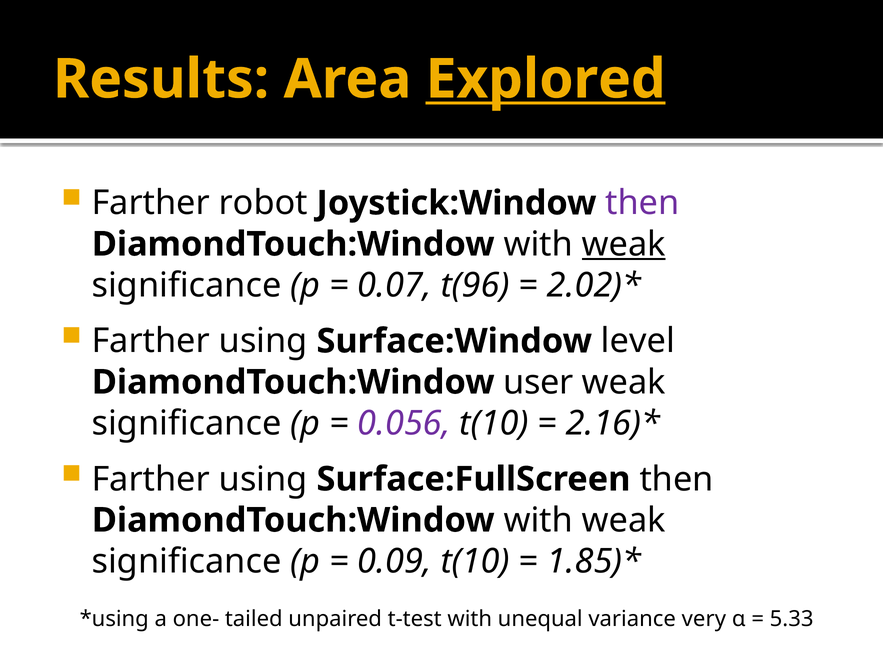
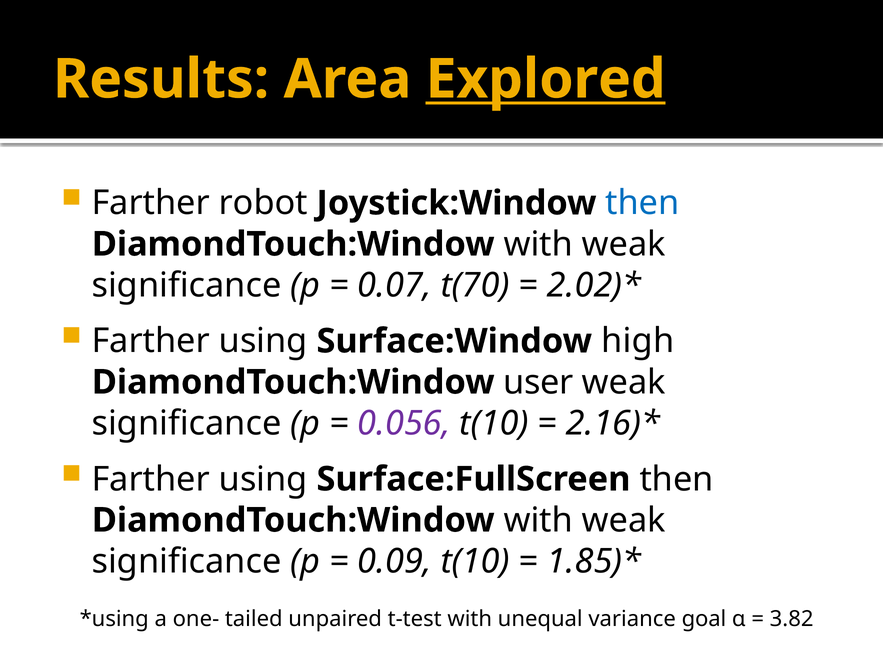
then colour: purple -> blue (642, 203)
weak underline: present -> none (624, 244)
t(96: t(96 -> t(70 (475, 285)
level: level -> high (638, 341)
very: very -> goal (704, 619)
5.33: 5.33 -> 3.82 (792, 619)
